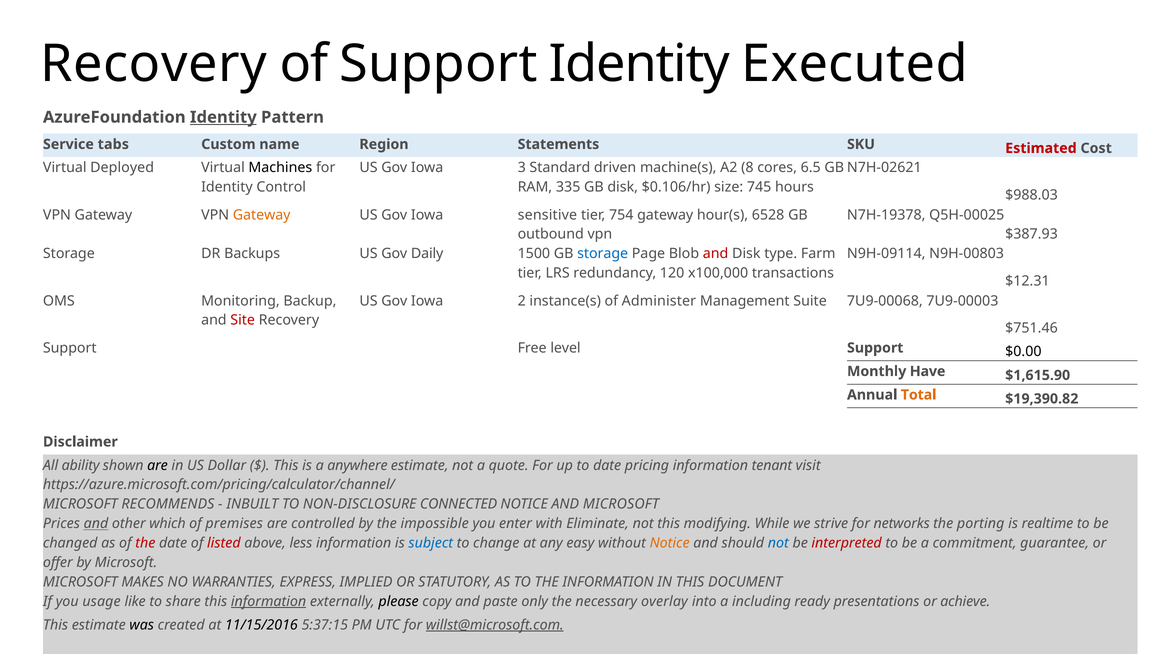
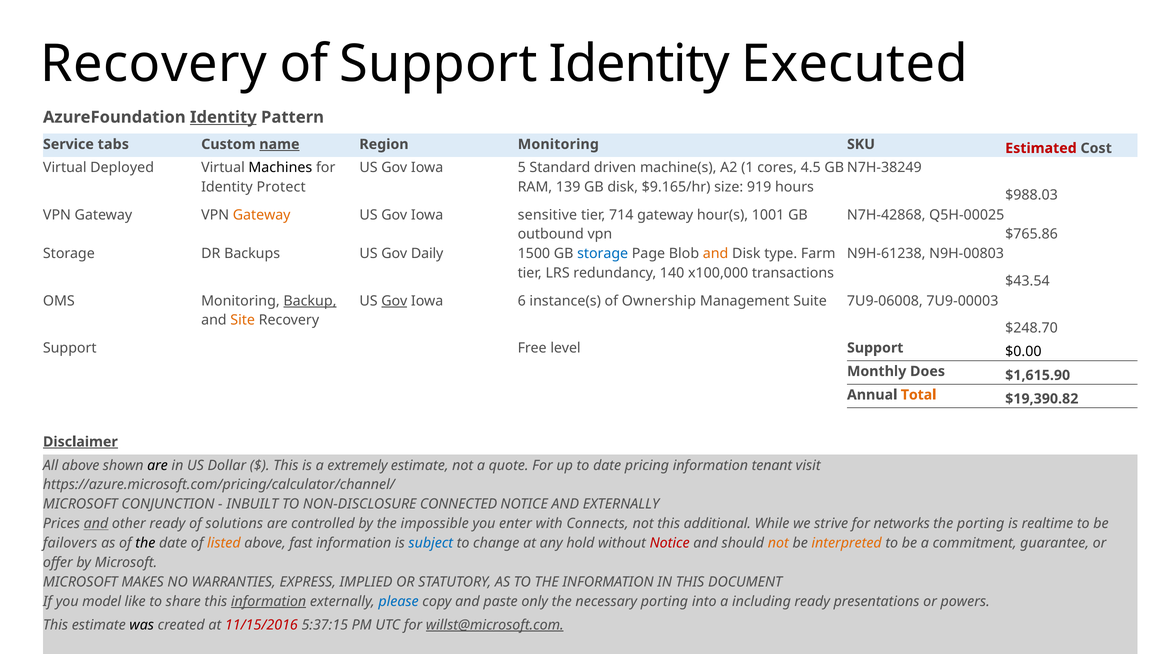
name underline: none -> present (279, 144)
Region Statements: Statements -> Monitoring (558, 144)
3: 3 -> 5 (522, 168)
8: 8 -> 1 (747, 168)
6.5: 6.5 -> 4.5 (811, 168)
N7H-02621: N7H-02621 -> N7H-38249 (884, 168)
Control: Control -> Protect (281, 187)
335: 335 -> 139 (568, 187)
$0.106/hr: $0.106/hr -> $9.165/hr (676, 187)
745: 745 -> 919 (759, 187)
754: 754 -> 714 (621, 215)
6528: 6528 -> 1001 (768, 215)
N7H-19378: N7H-19378 -> N7H-42868 (886, 215)
$387.93: $387.93 -> $765.86 (1032, 234)
and colour: red -> orange (716, 254)
N9H-09114: N9H-09114 -> N9H-61238 (886, 254)
120: 120 -> 140 (672, 273)
$12.31: $12.31 -> $43.54 (1027, 281)
Backup underline: none -> present (310, 301)
Gov underline: none -> present (394, 301)
2: 2 -> 6 (522, 301)
Administer: Administer -> Ownership (659, 301)
7U9-00068: 7U9-00068 -> 7U9-06008 (885, 301)
Site colour: red -> orange (243, 320)
$751.46: $751.46 -> $248.70 (1032, 328)
Have: Have -> Does (928, 371)
Disclaimer underline: none -> present (80, 442)
All ability: ability -> above (81, 465)
anywhere: anywhere -> extremely (357, 465)
RECOMMENDS: RECOMMENDS -> CONJUNCTION (168, 504)
AND MICROSOFT: MICROSOFT -> EXTERNALLY (621, 504)
other which: which -> ready (167, 524)
premises: premises -> solutions (234, 524)
Eliminate: Eliminate -> Connects (598, 524)
modifying: modifying -> additional (717, 524)
changed: changed -> failovers (70, 543)
the colour: red -> black (145, 543)
listed colour: red -> orange (224, 543)
less: less -> fast (301, 543)
easy: easy -> hold (580, 543)
Notice colour: orange -> red (670, 543)
not colour: blue -> orange (778, 543)
interpreted colour: red -> orange (847, 543)
usage: usage -> model (102, 602)
please colour: black -> blue (399, 602)
necessary overlay: overlay -> porting (664, 602)
achieve: achieve -> powers (965, 602)
11/15/2016 colour: black -> red (261, 625)
